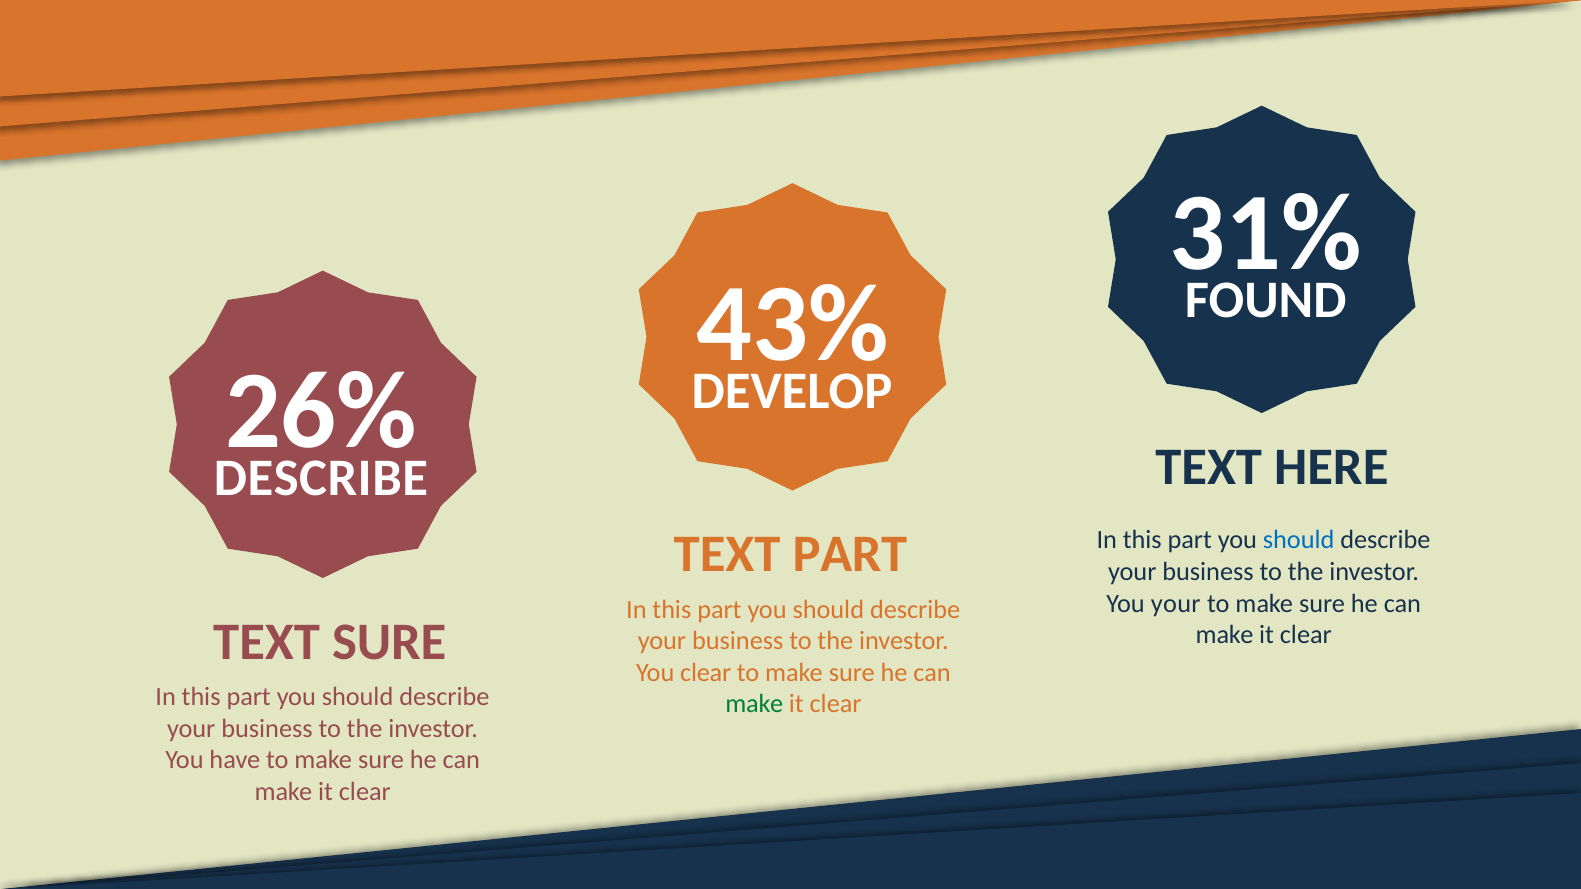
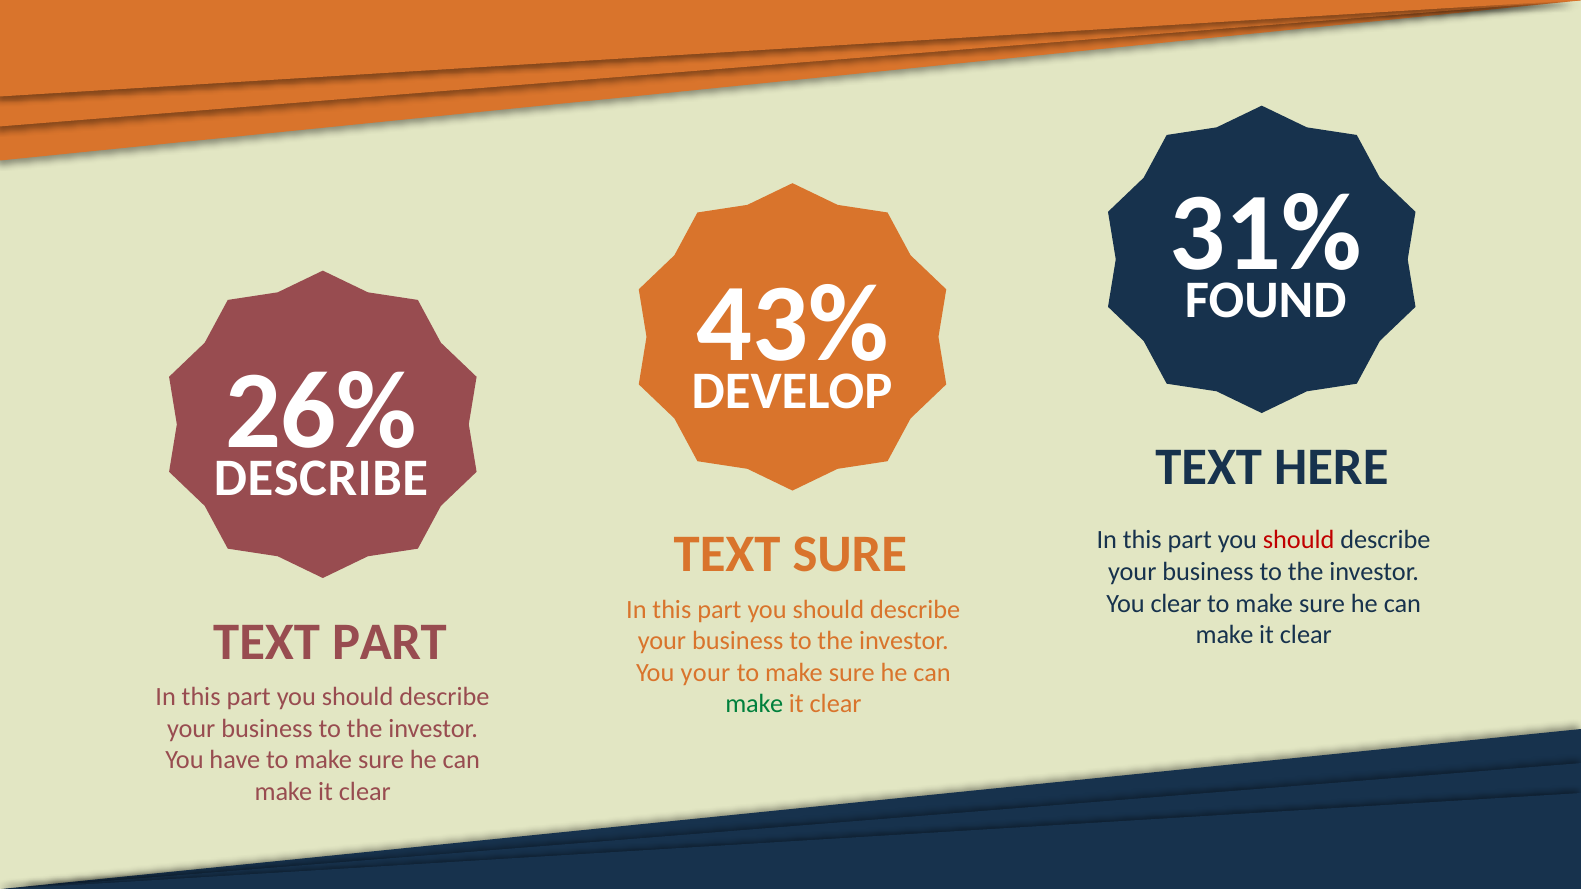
should colour: blue -> red (1299, 540)
TEXT PART: PART -> SURE (850, 554)
You your: your -> clear (1176, 604)
TEXT SURE: SURE -> PART (389, 642)
You clear: clear -> your (705, 673)
